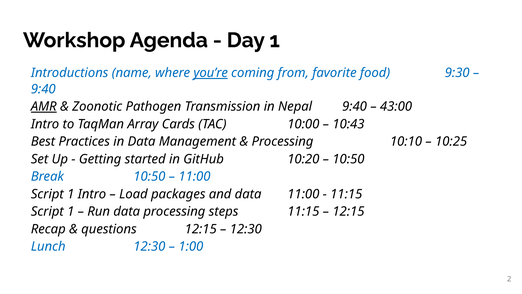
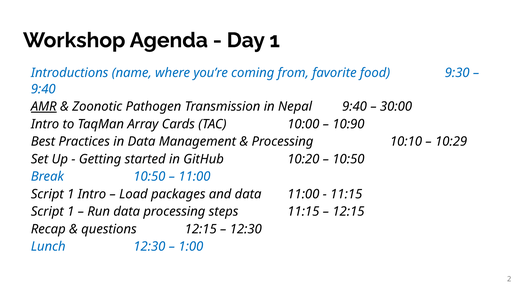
you’re underline: present -> none (211, 73)
43:00: 43:00 -> 30:00 (396, 106)
10:43: 10:43 -> 10:90 (348, 124)
10:25: 10:25 -> 10:29 (451, 141)
